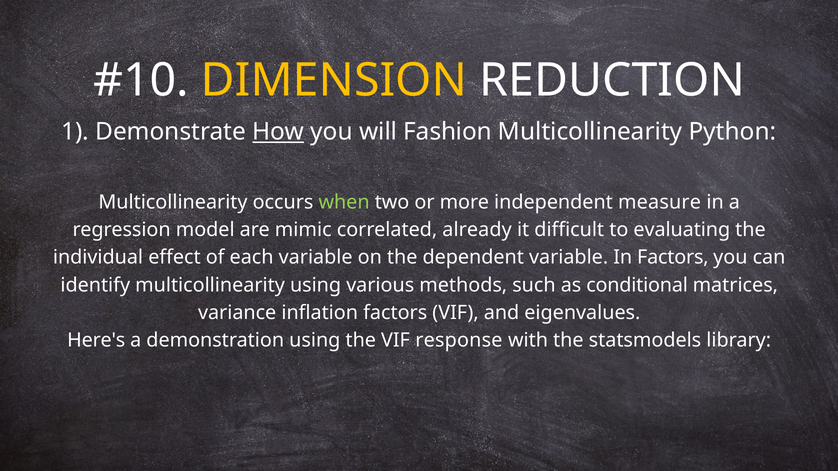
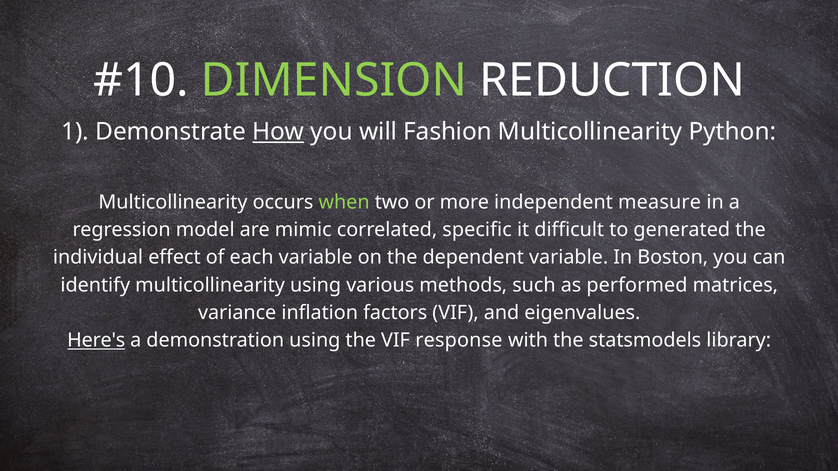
DIMENSION colour: yellow -> light green (334, 81)
already: already -> specific (477, 230)
evaluating: evaluating -> generated (682, 230)
In Factors: Factors -> Boston (673, 258)
conditional: conditional -> performed (637, 285)
Here's underline: none -> present (96, 341)
